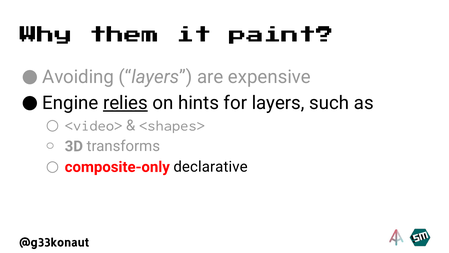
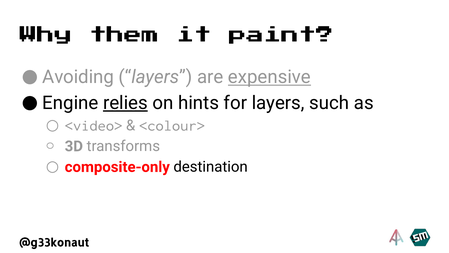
expensive underline: none -> present (269, 77)
<shapes>: <shapes> -> <colour> (172, 125)
declarative: declarative -> destination (211, 167)
